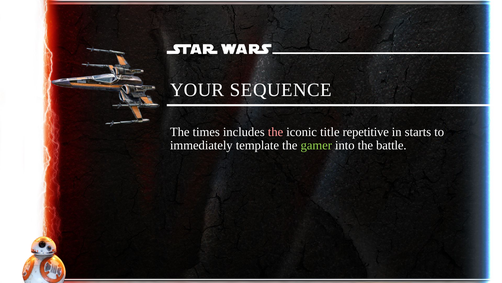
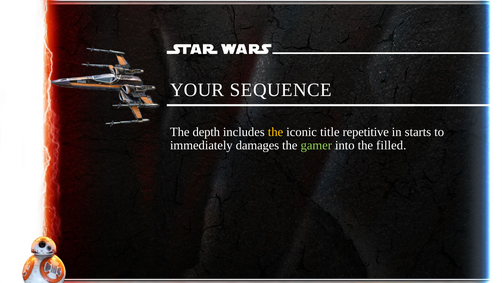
times: times -> depth (206, 132)
the colour: pink -> yellow (276, 132)
template: template -> damages (257, 145)
battle: battle -> filled (391, 145)
